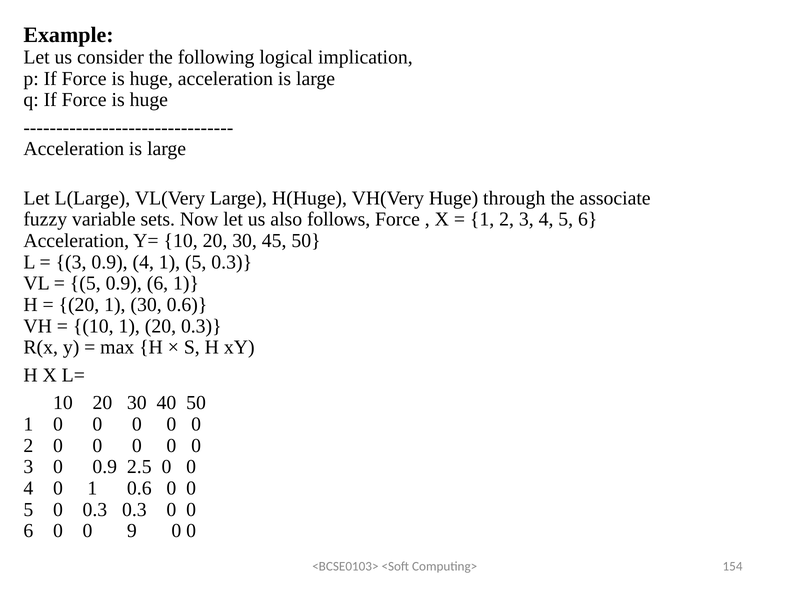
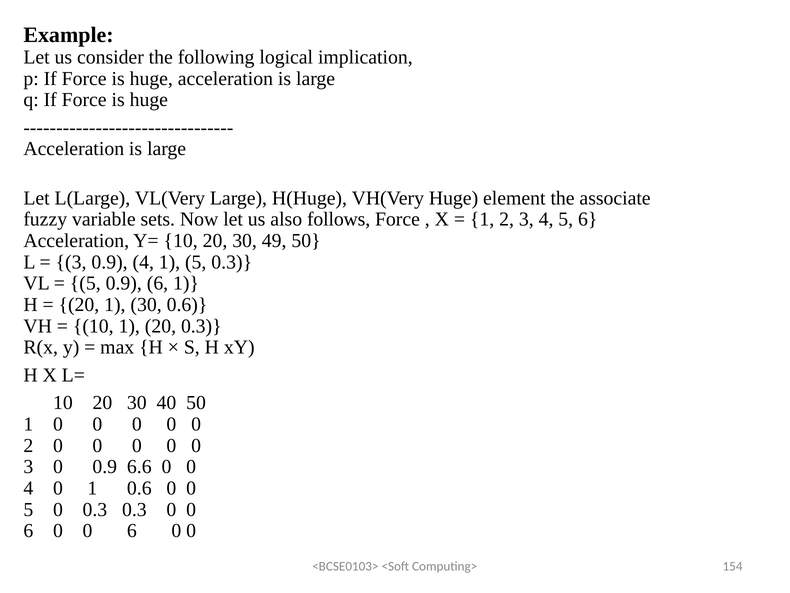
through: through -> element (514, 198)
45: 45 -> 49 (274, 240)
2.5: 2.5 -> 6.6 (139, 466)
6 0 0 9: 9 -> 6 (132, 530)
